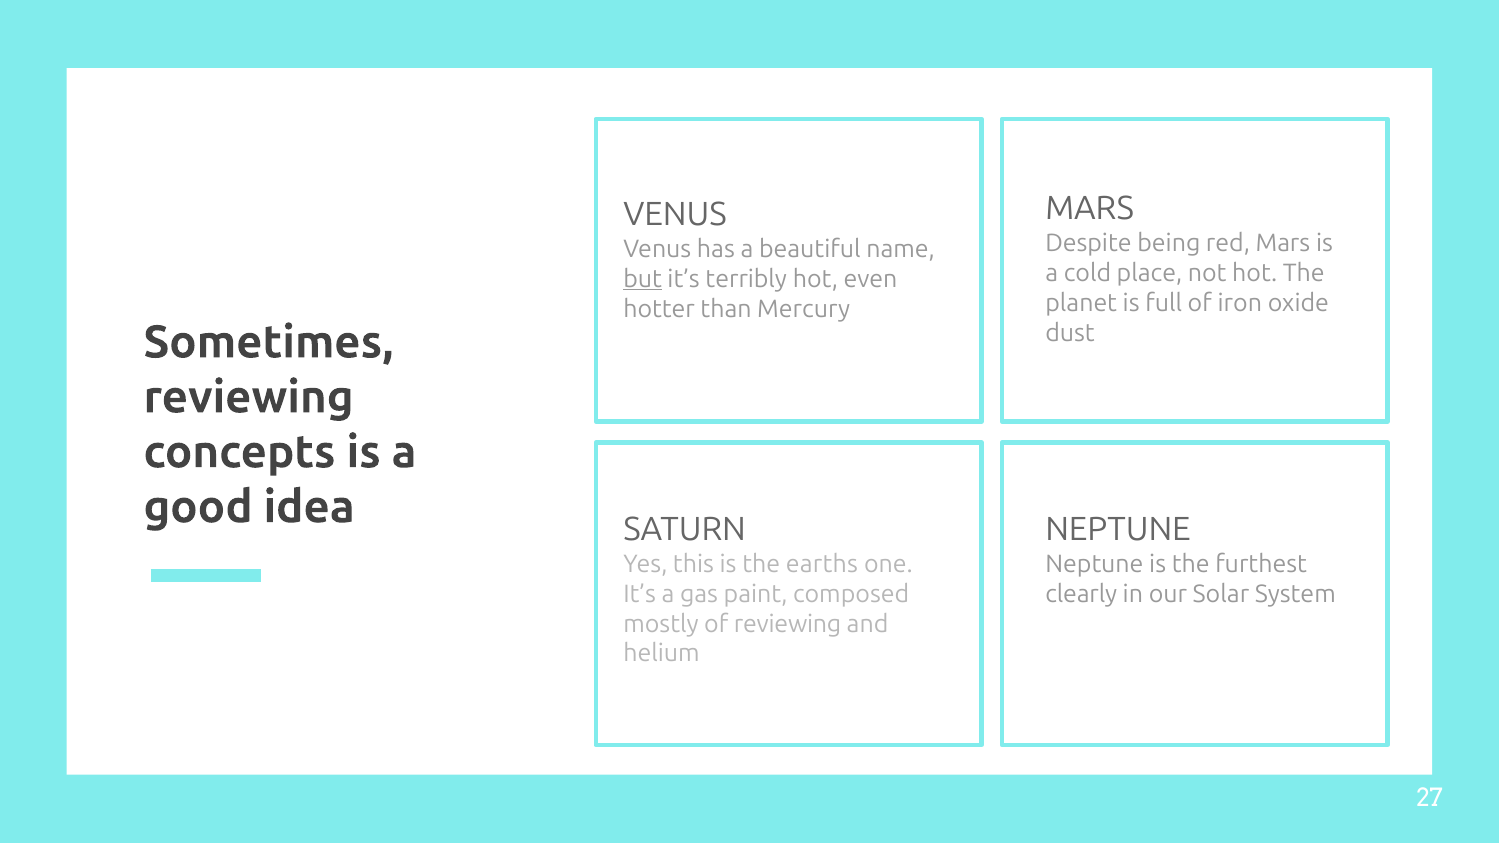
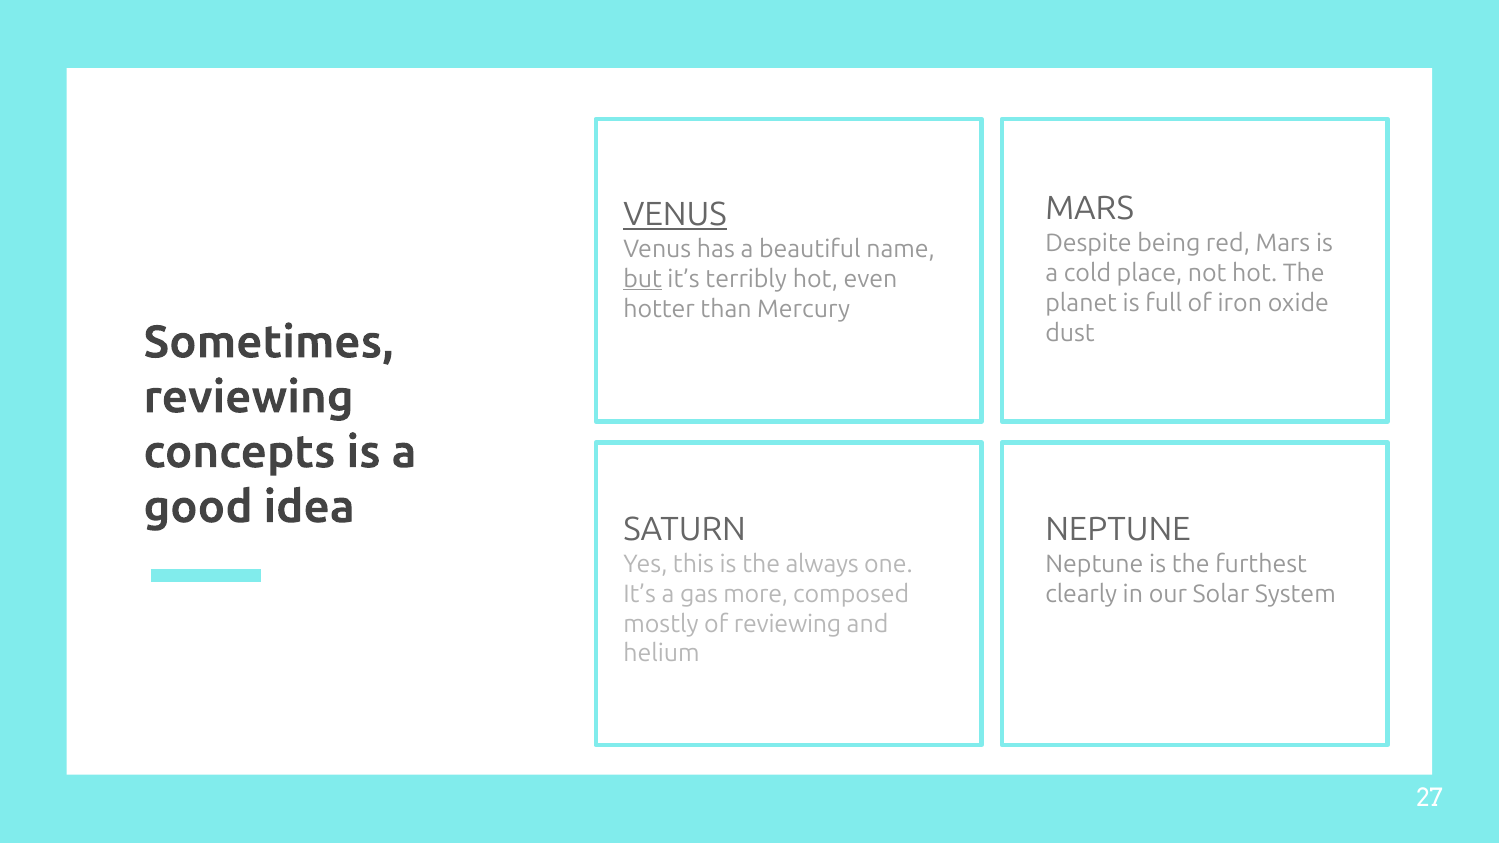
VENUS underline: none -> present (675, 215)
earths: earths -> always (822, 564)
paint: paint -> more (756, 594)
